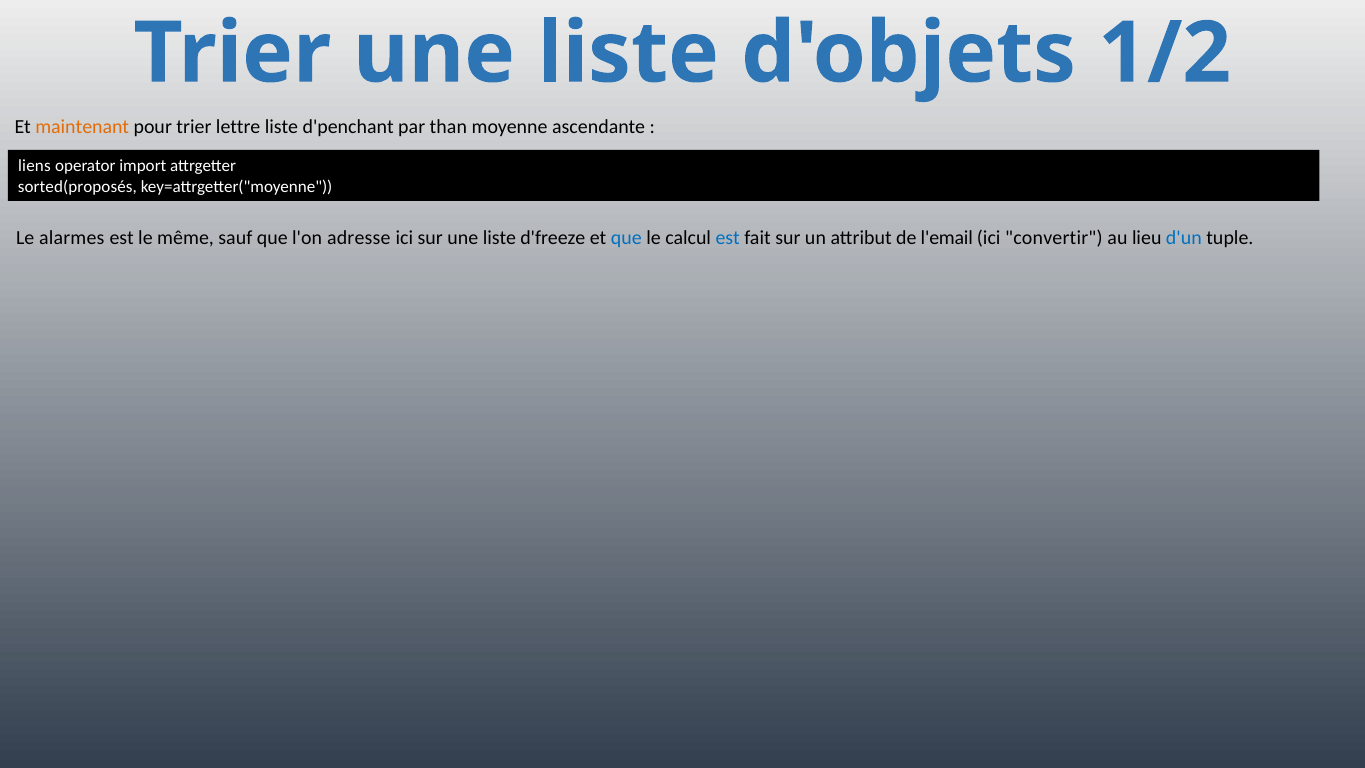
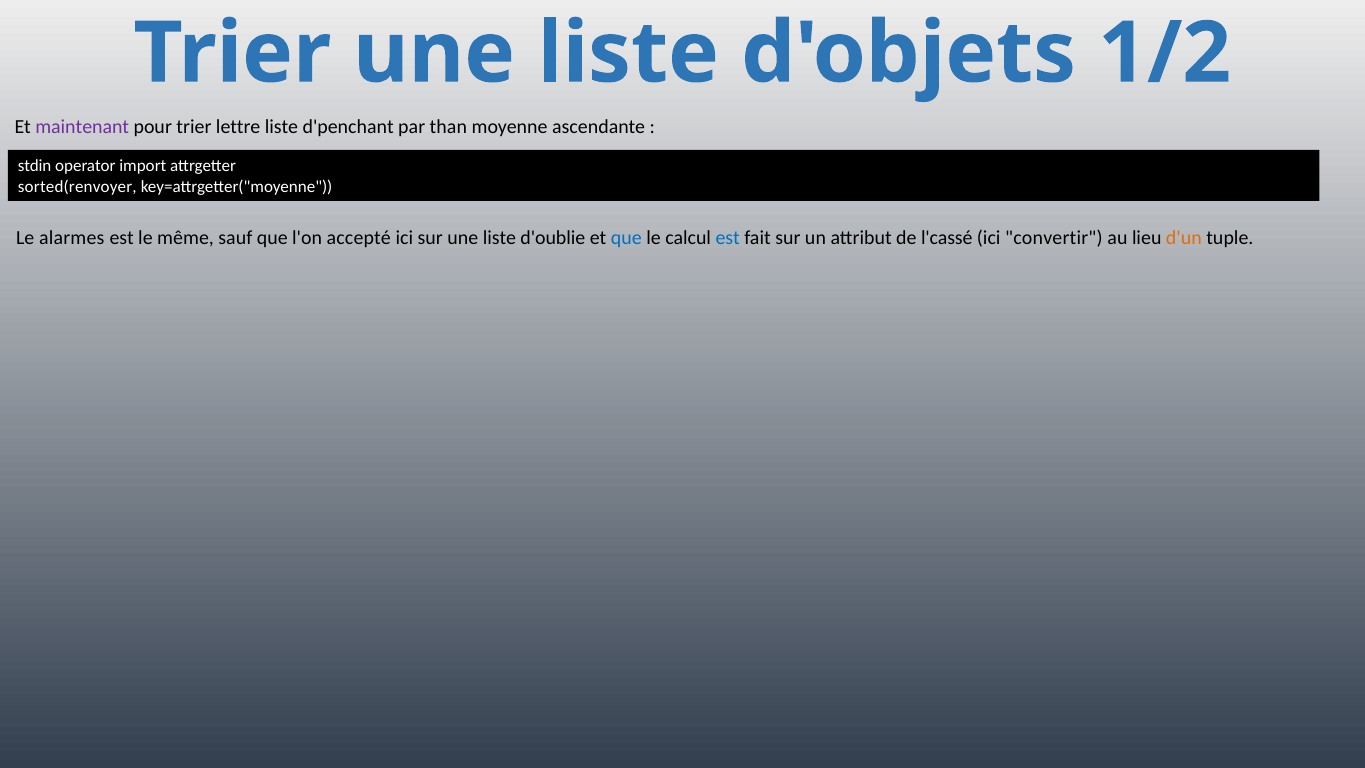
maintenant colour: orange -> purple (82, 127)
liens: liens -> stdin (35, 166)
sorted(proposés: sorted(proposés -> sorted(renvoyer (77, 187)
adresse: adresse -> accepté (359, 238)
d'freeze: d'freeze -> d'oublie (553, 238)
l'email: l'email -> l'cassé (947, 238)
d'un colour: blue -> orange (1184, 238)
